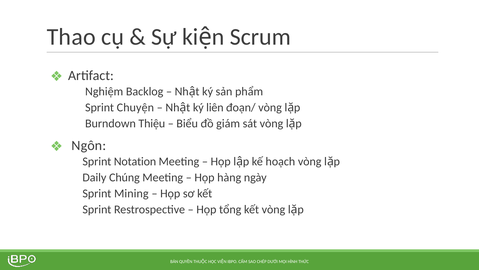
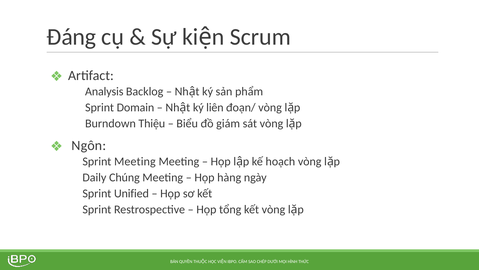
Thao: Thao -> Đáng (71, 37)
Nghiệm: Nghiệm -> Analysis (104, 91)
Chuyện: Chuyện -> Domain (135, 107)
Notation: Notation -> Meeting (135, 161)
Mining: Mining -> Unified (131, 193)
